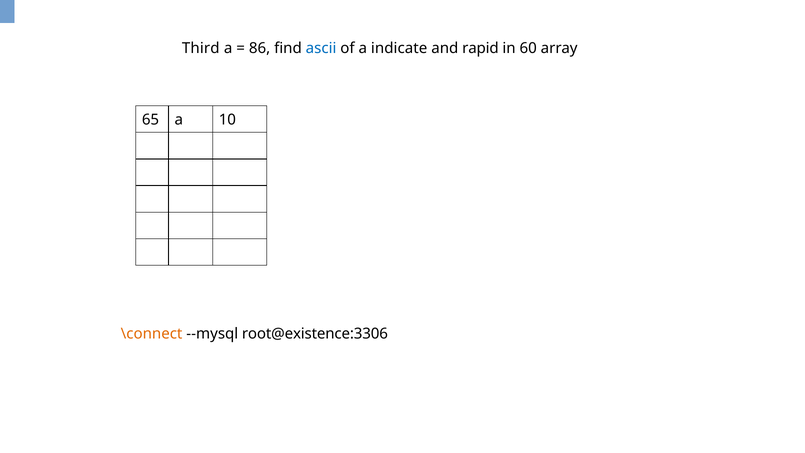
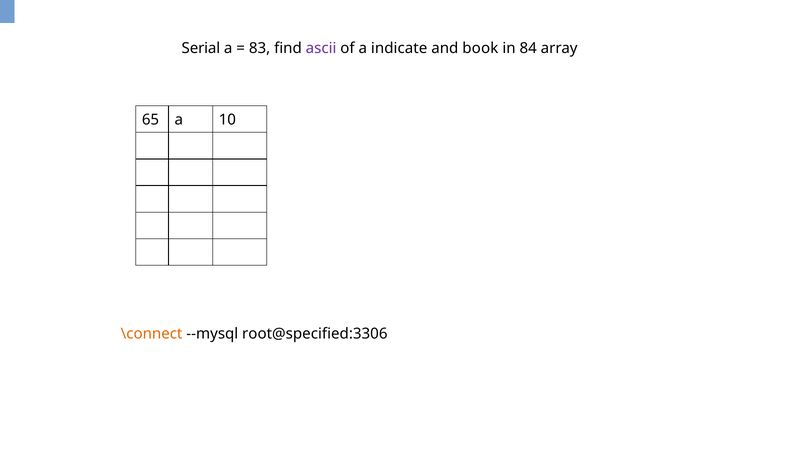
Third: Third -> Serial (201, 48)
86: 86 -> 83 (260, 48)
ascii colour: blue -> purple (321, 48)
rapid: rapid -> book (480, 48)
60: 60 -> 84 (528, 48)
root@existence:3306: root@existence:3306 -> root@specified:3306 (315, 334)
